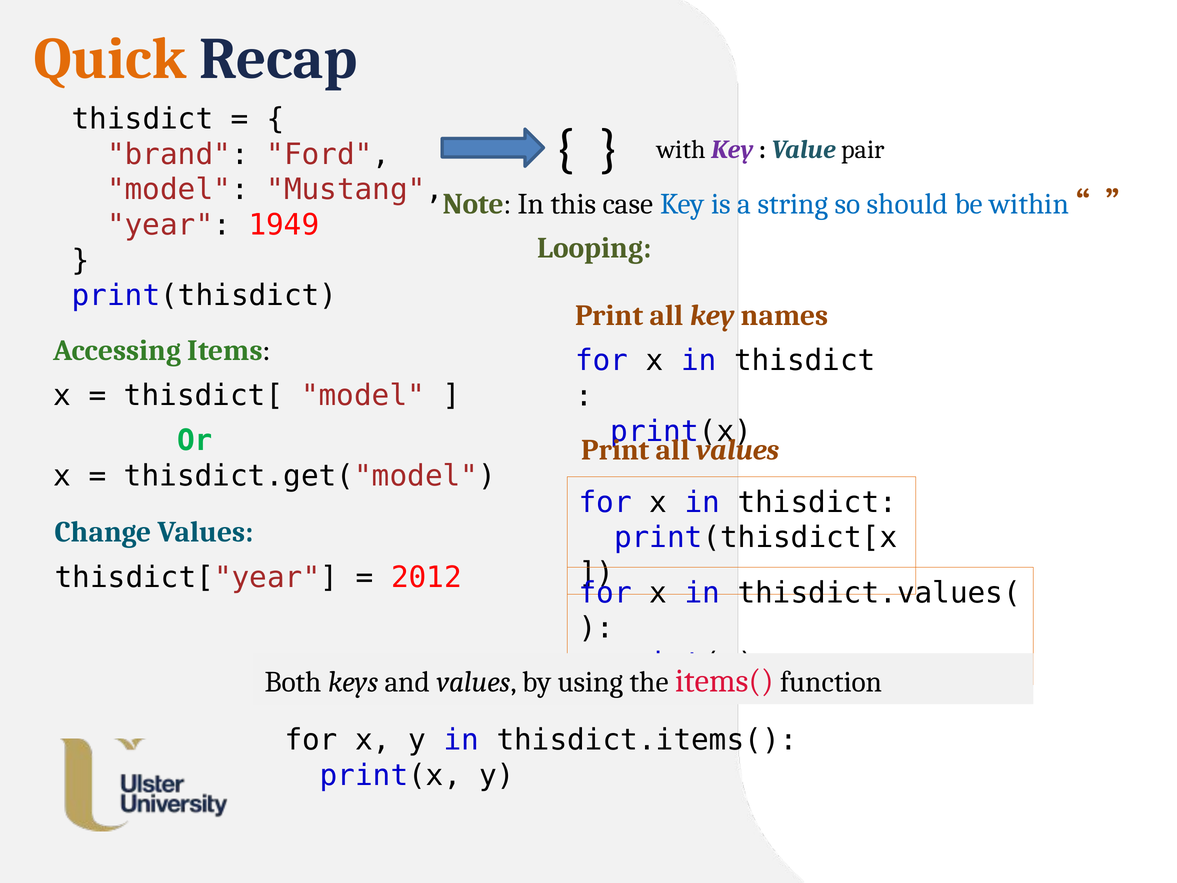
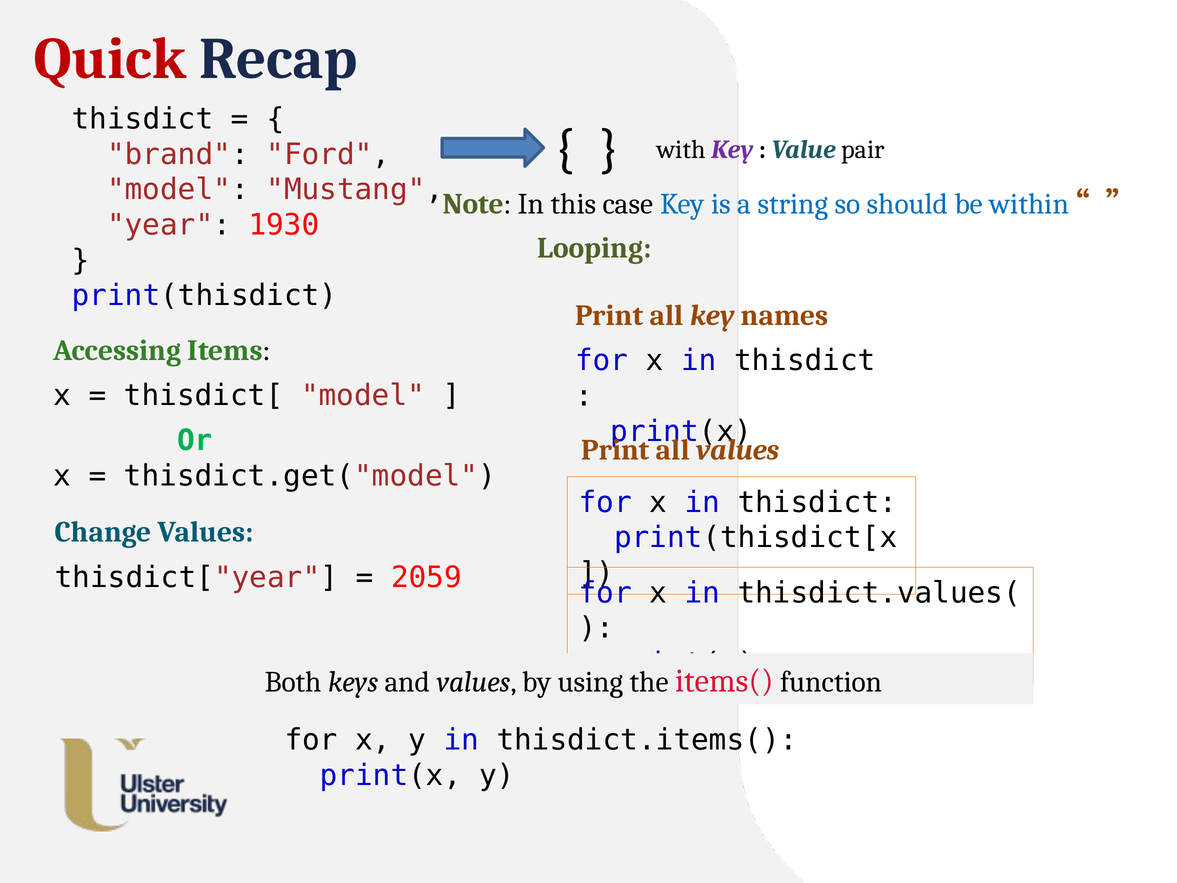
Quick colour: orange -> red (110, 59)
1949: 1949 -> 1930 (284, 225)
2012: 2012 -> 2059 (426, 577)
